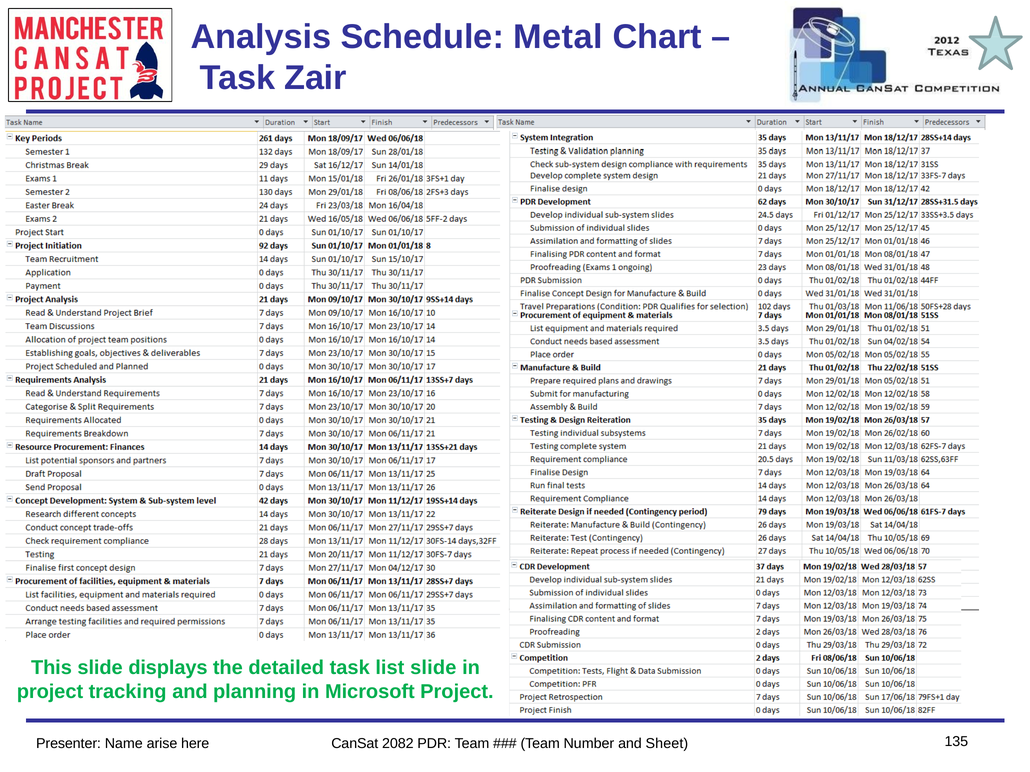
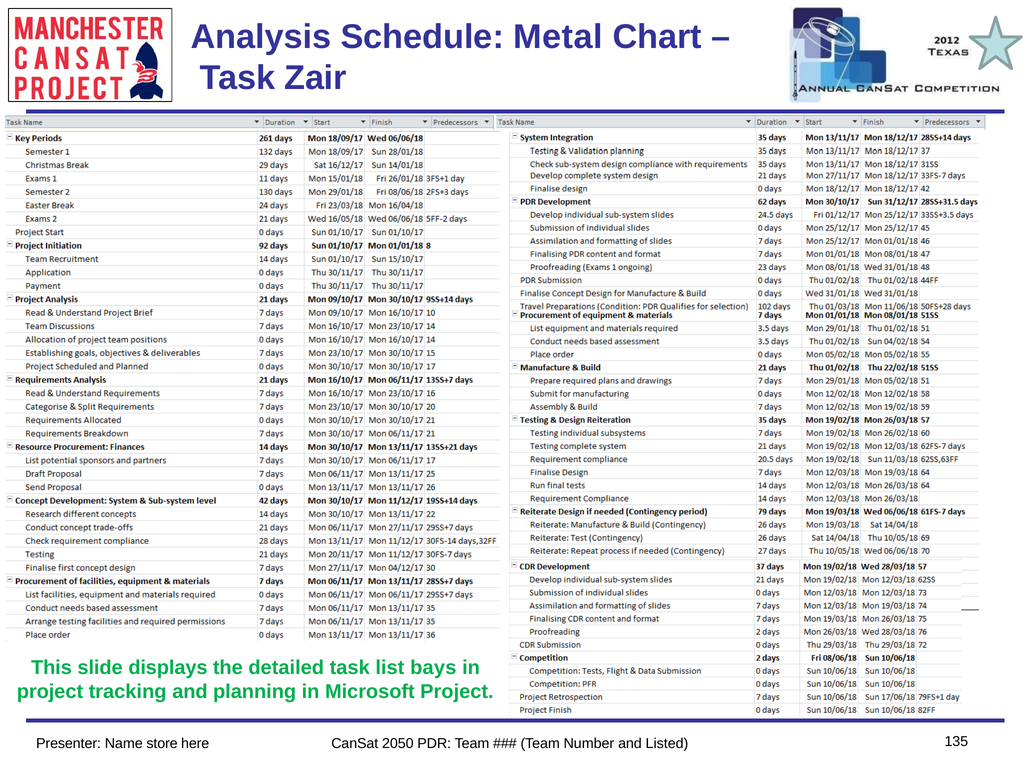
list slide: slide -> bays (433, 668)
arise: arise -> store (162, 744)
2082: 2082 -> 2050 (398, 744)
Sheet: Sheet -> Listed (667, 744)
